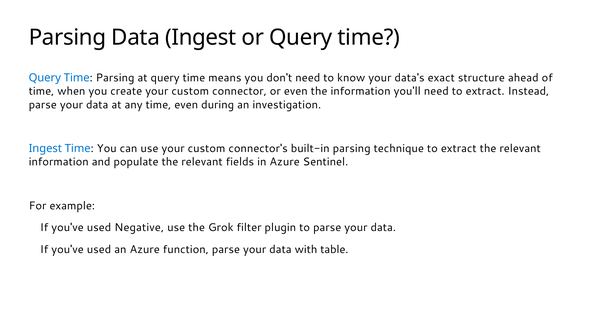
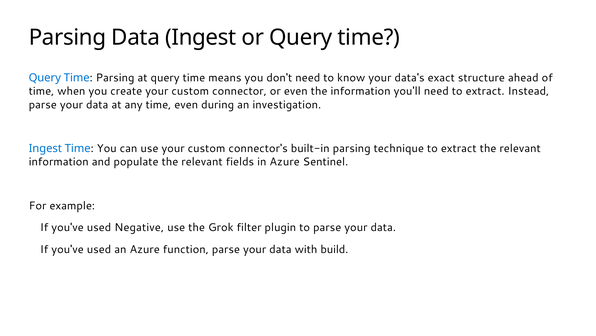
table: table -> build (334, 249)
